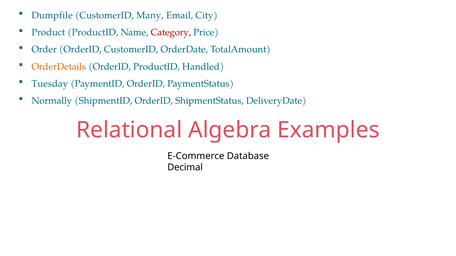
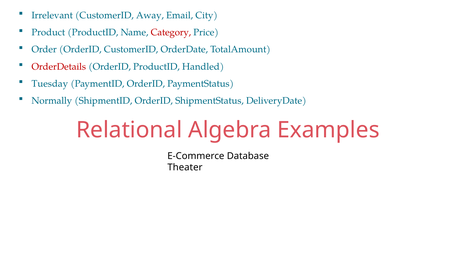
Dumpfile: Dumpfile -> Irrelevant (52, 15)
Many: Many -> Away (150, 15)
OrderDetails colour: orange -> red (59, 67)
Decimal: Decimal -> Theater (185, 168)
